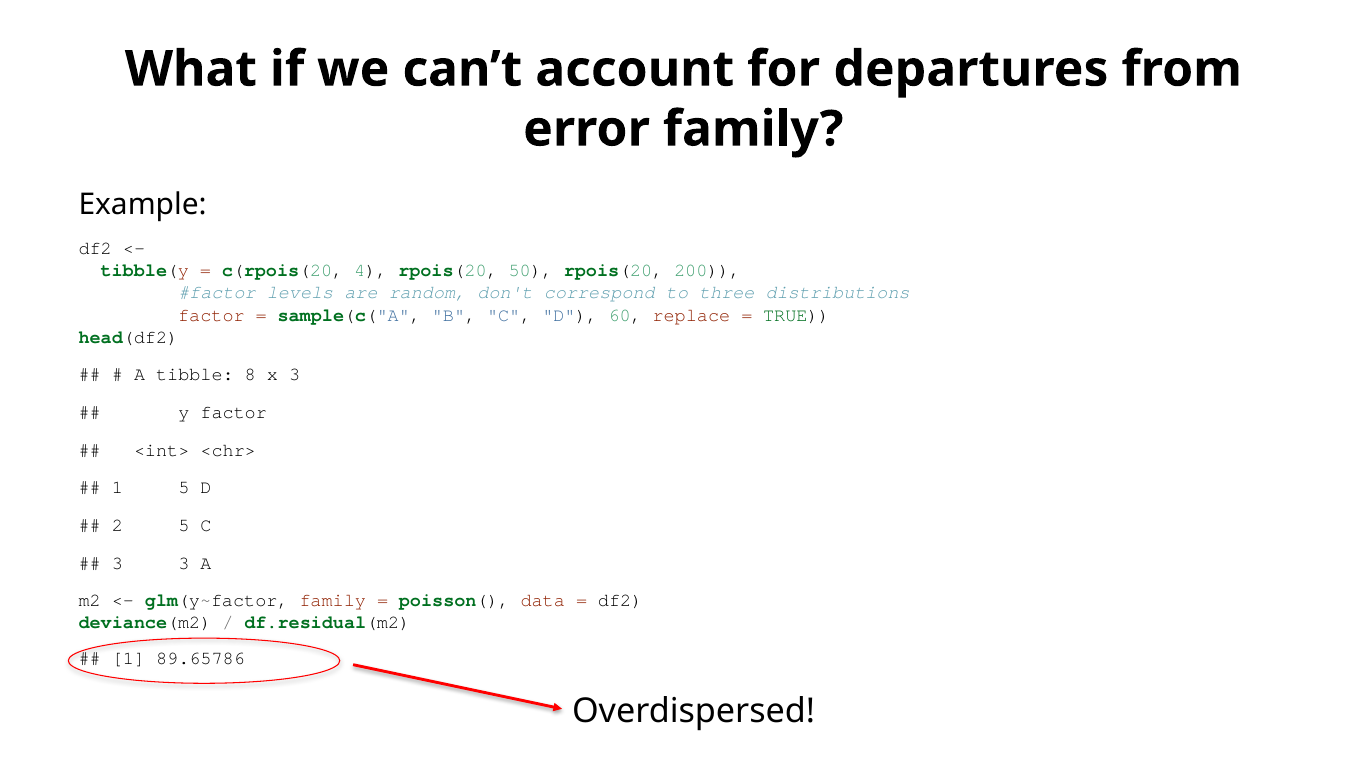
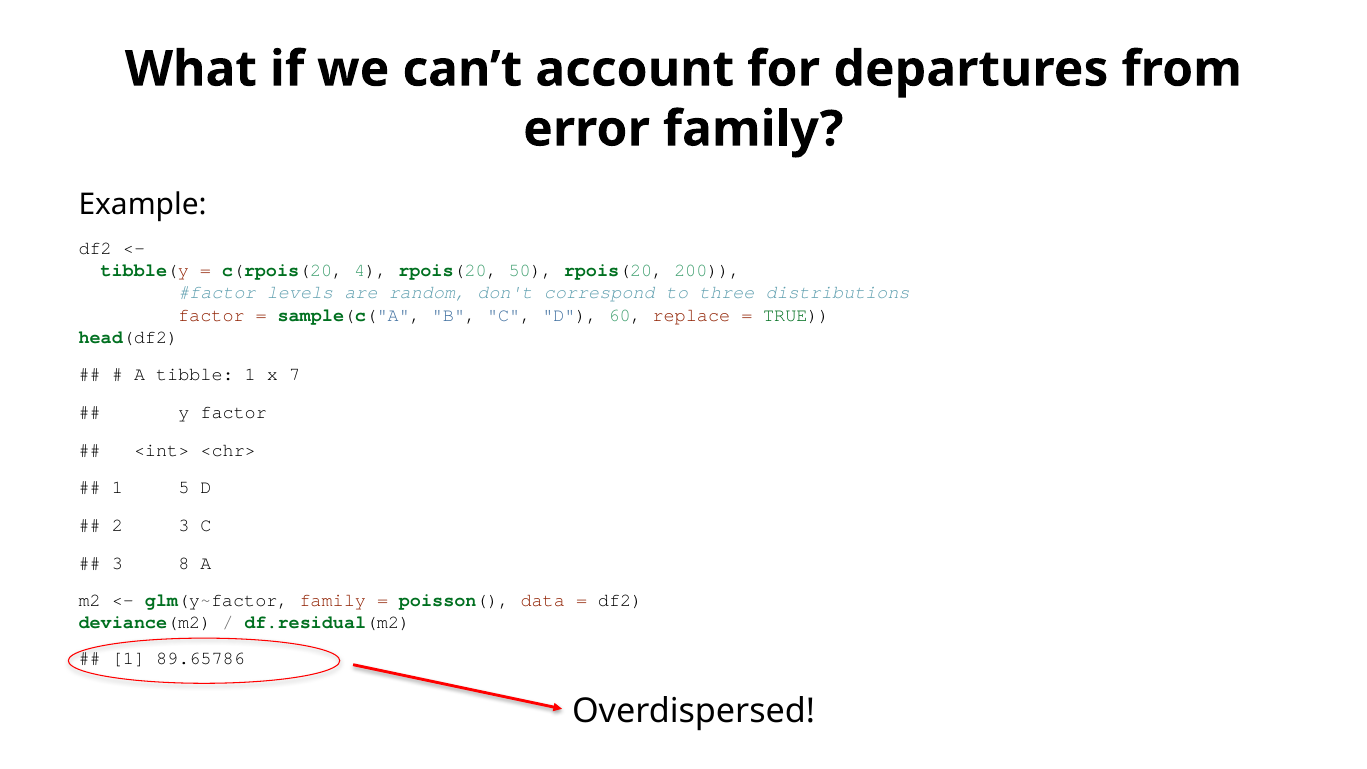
tibble 8: 8 -> 1 (250, 375)
x 3: 3 -> 7 (295, 375)
2 5: 5 -> 3 (184, 525)
3 3: 3 -> 8 (184, 563)
